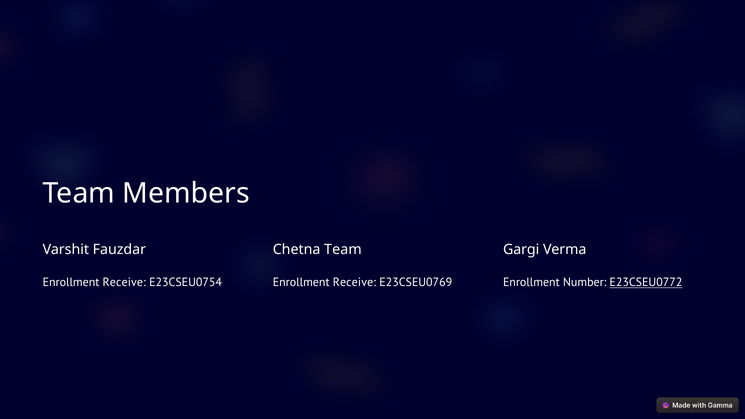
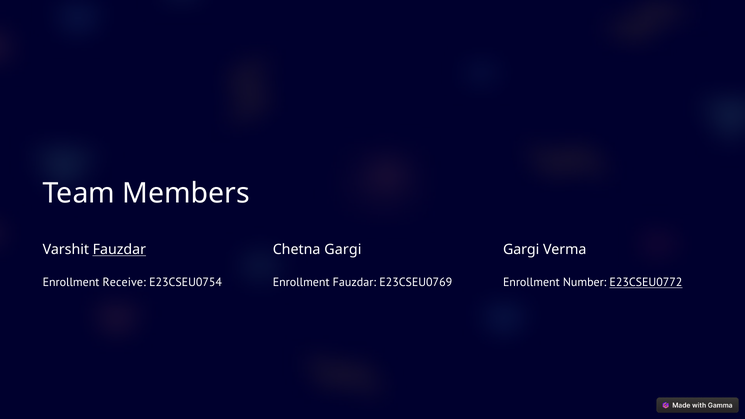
Fauzdar underline: none -> present (119, 250)
Chetna Team: Team -> Gargi (343, 250)
Receive: Receive -> Fauzdar (354, 283)
